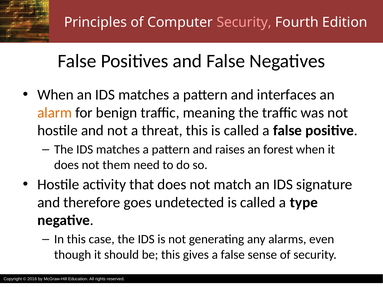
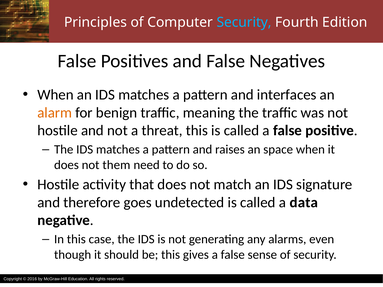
Security colour: pink -> light blue (244, 22)
forest: forest -> space (278, 150)
type: type -> data (304, 203)
